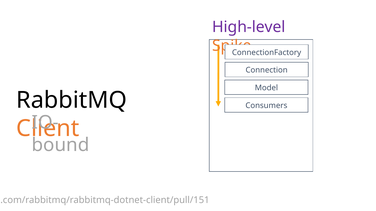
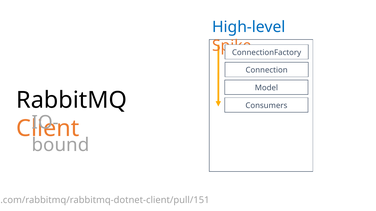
High-level colour: purple -> blue (249, 27)
